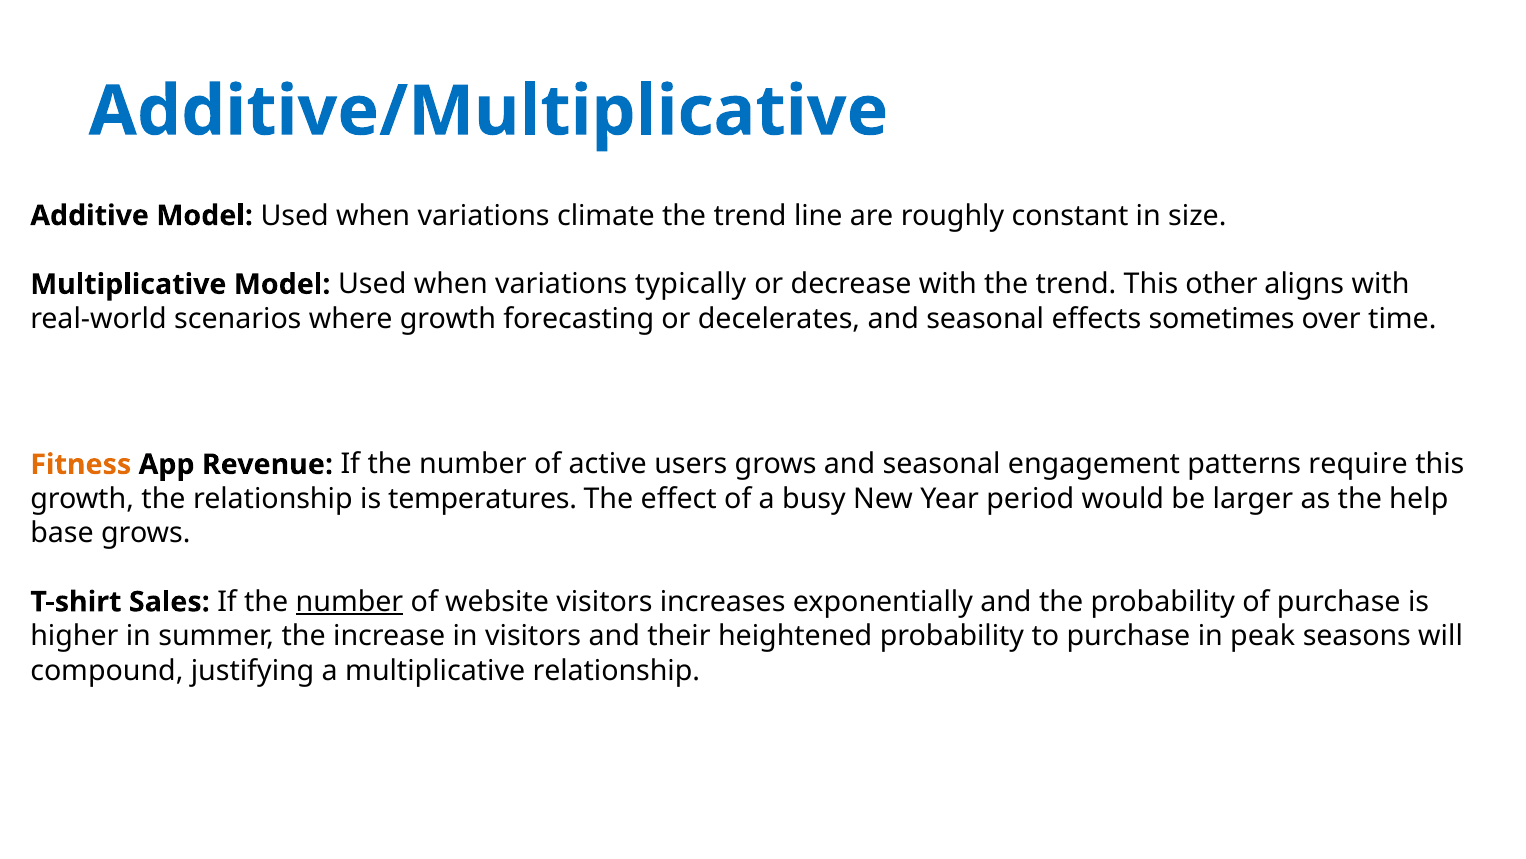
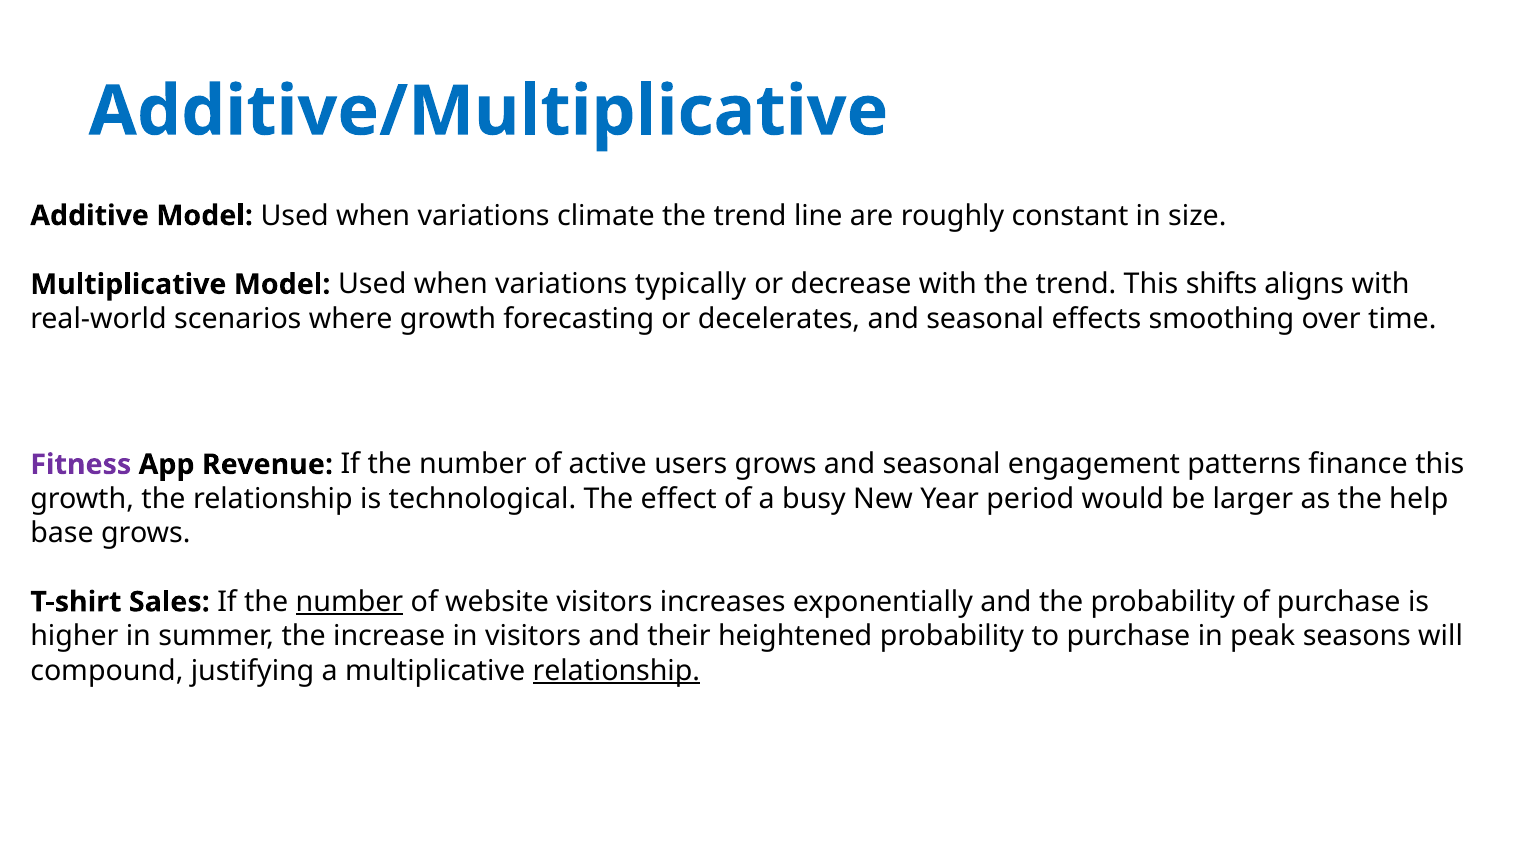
other: other -> shifts (1222, 284)
sometimes: sometimes -> smoothing (1221, 318)
Fitness colour: orange -> purple (81, 464)
require: require -> finance (1358, 464)
temperatures: temperatures -> technological (482, 499)
relationship underline: none -> present (616, 670)
